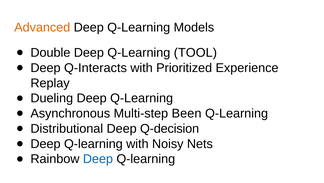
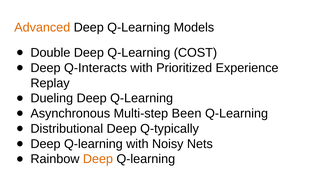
TOOL: TOOL -> COST (195, 53)
Q-decision: Q-decision -> Q-typically (170, 128)
Deep colour: blue -> orange (98, 158)
